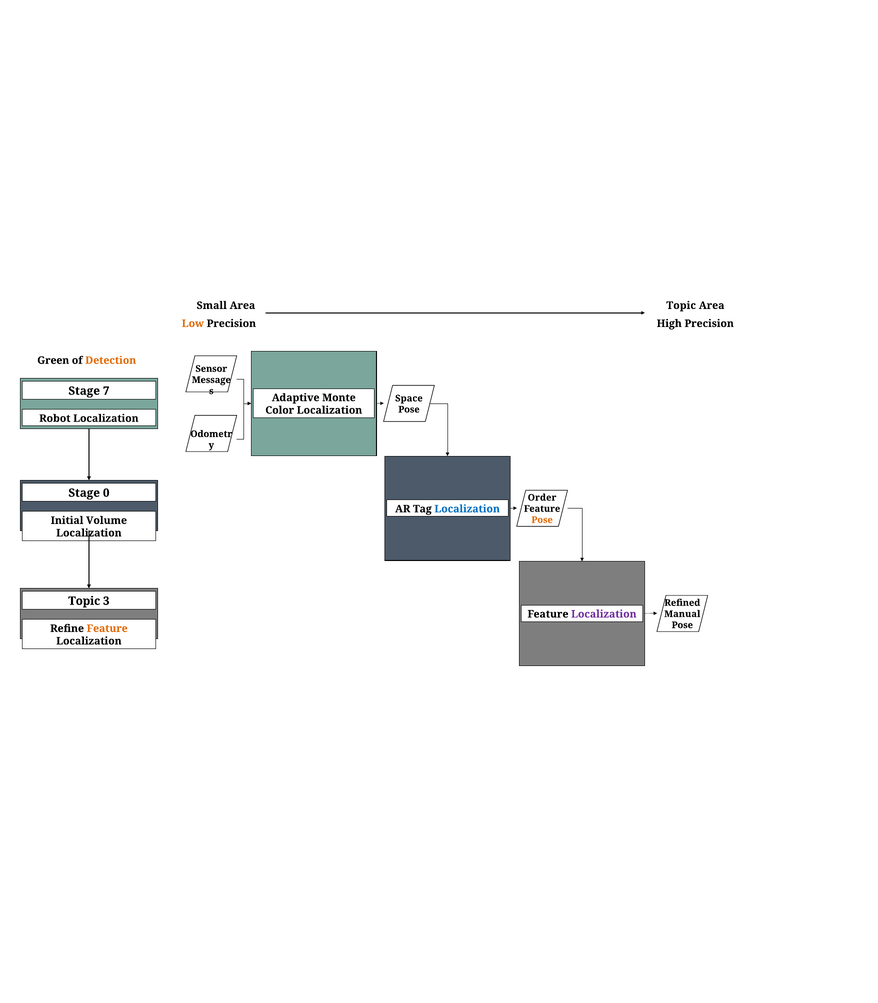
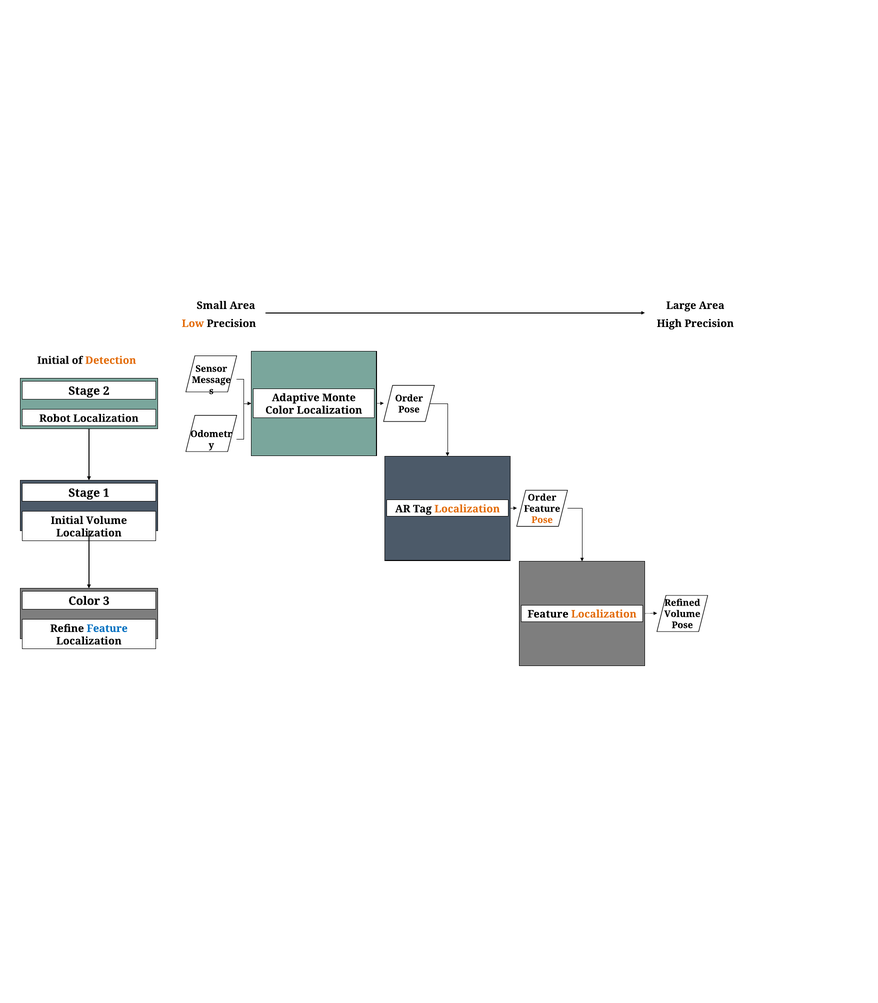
Topic: Topic -> Large (681, 306)
Green: Green -> Initial (53, 361)
7: 7 -> 2 (106, 391)
Space: Space -> Order (409, 399)
0: 0 -> 1 (106, 493)
Localization colour: blue -> orange (467, 509)
Topic: Topic -> Color (84, 601)
Localization colour: purple -> orange (604, 614)
Manual: Manual -> Volume (682, 614)
Feature colour: orange -> blue (107, 629)
